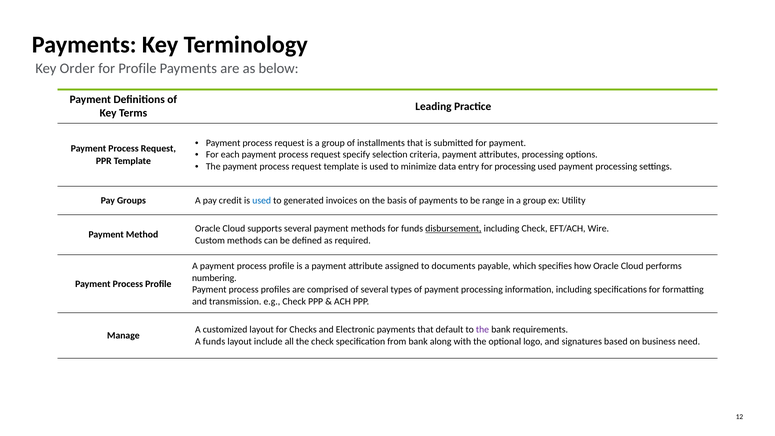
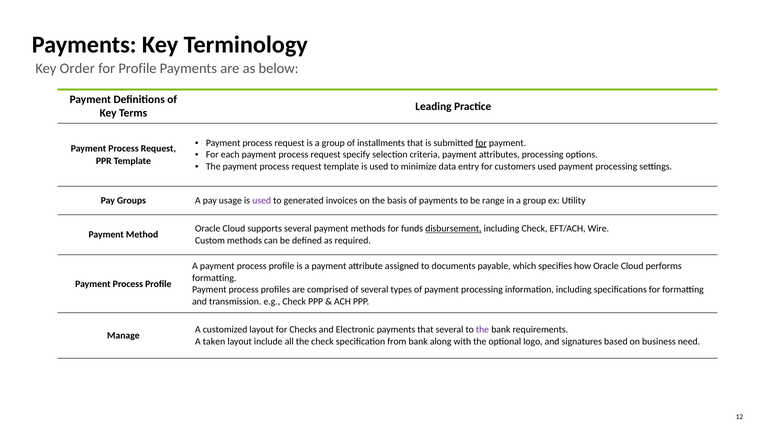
for underline: none -> present (481, 143)
for processing: processing -> customers (515, 166)
credit: credit -> usage (230, 200)
used colour: blue -> purple (262, 200)
numbering: numbering -> formatting (214, 278)
that default: default -> several (450, 330)
A funds: funds -> taken (214, 341)
